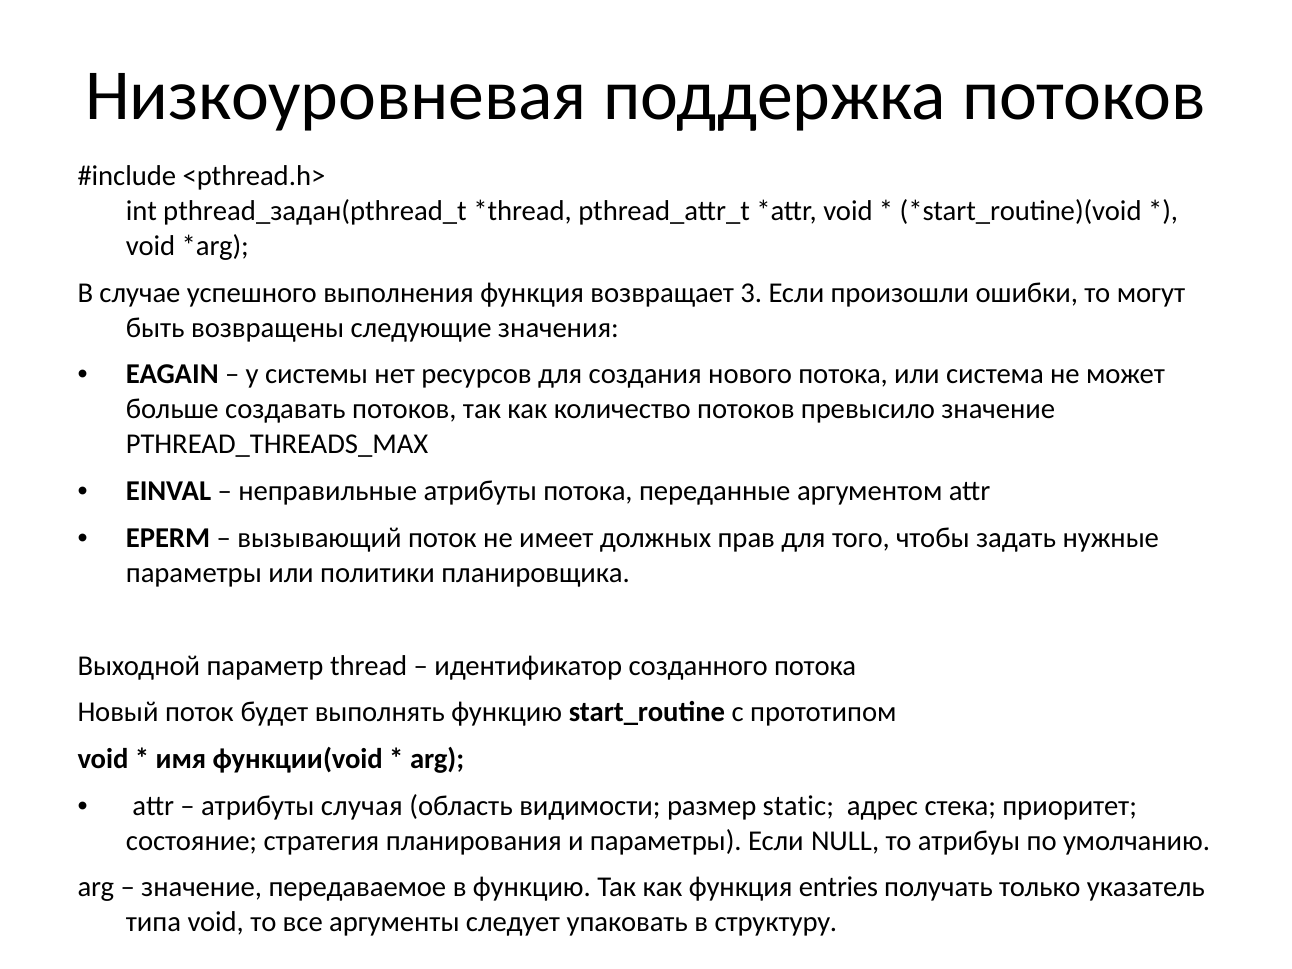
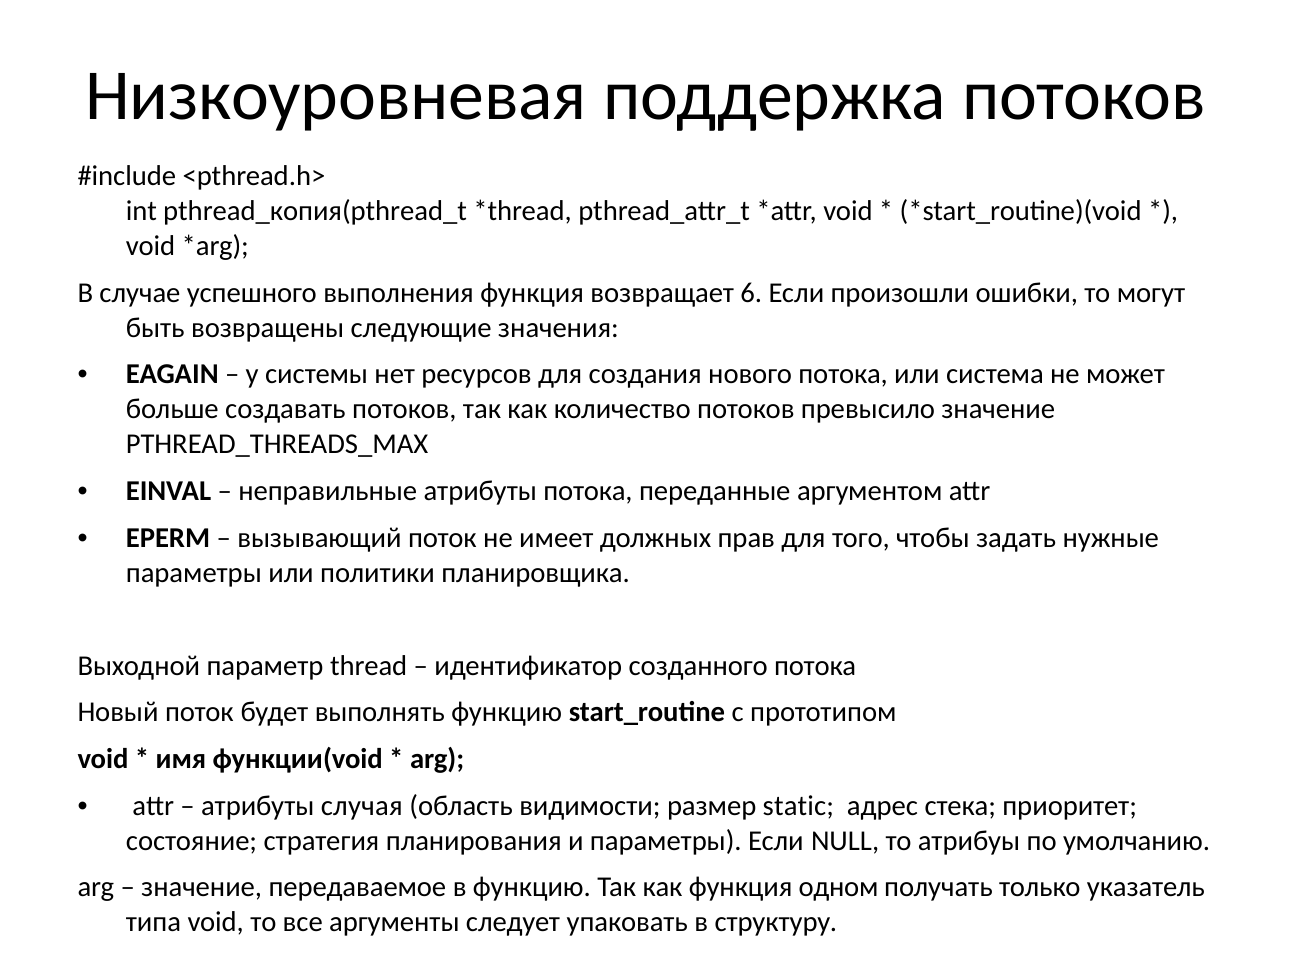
pthread_задан(pthread_t: pthread_задан(pthread_t -> pthread_копия(pthread_t (315, 211)
3: 3 -> 6 (751, 293)
entries: entries -> одном (839, 887)
